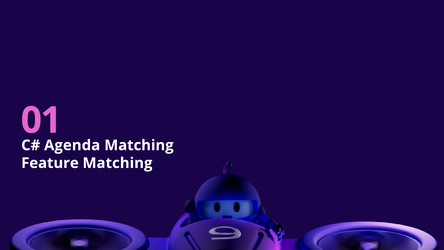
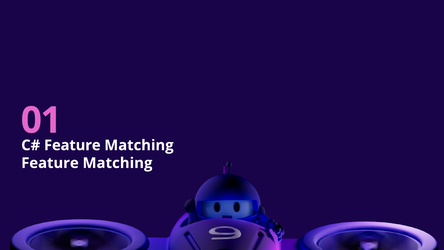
Agenda: Agenda -> Feature (72, 145)
